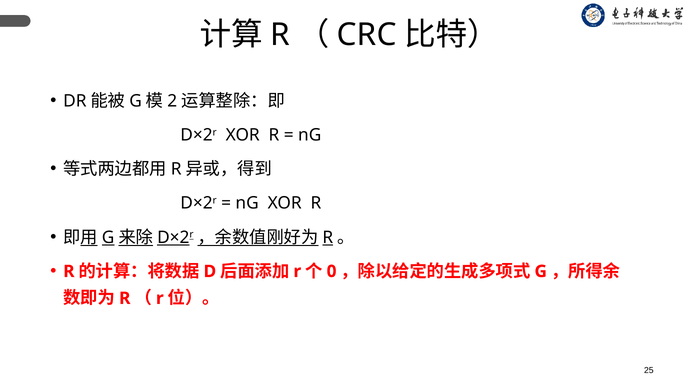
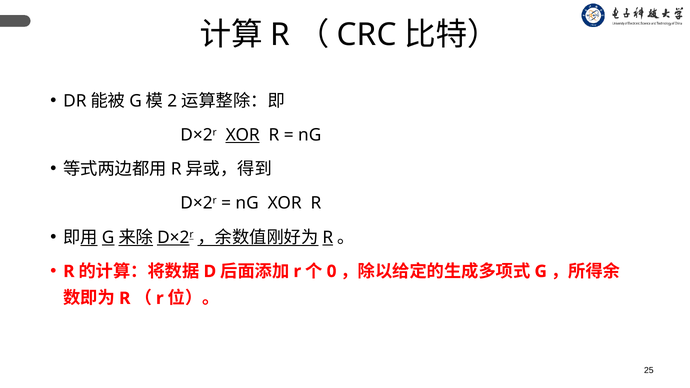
XOR underline: none -> present (243, 135)
